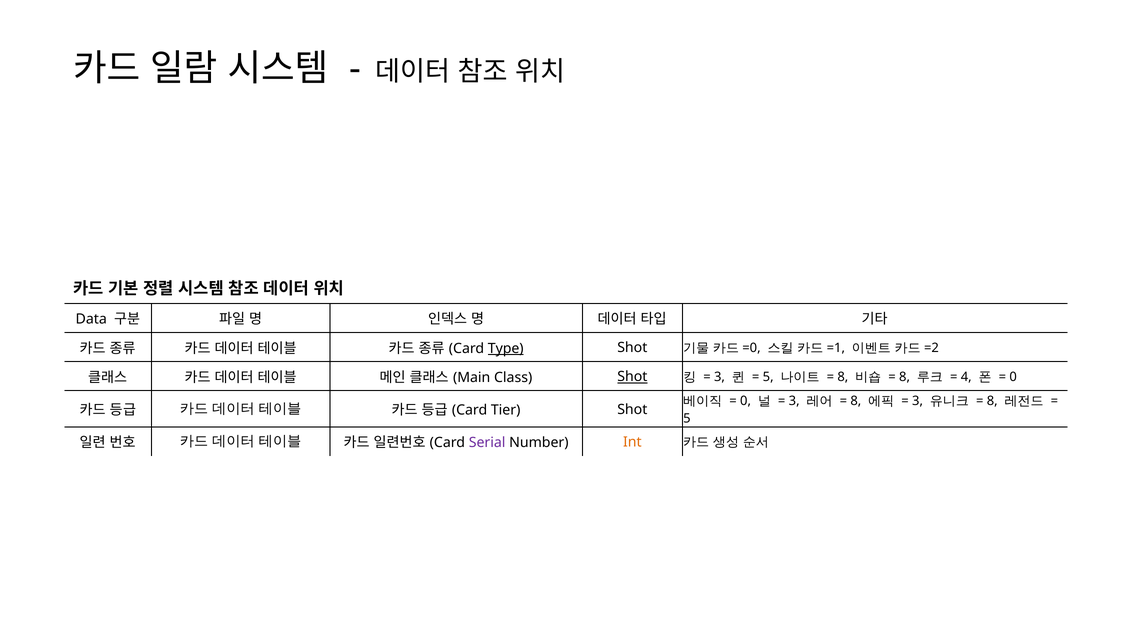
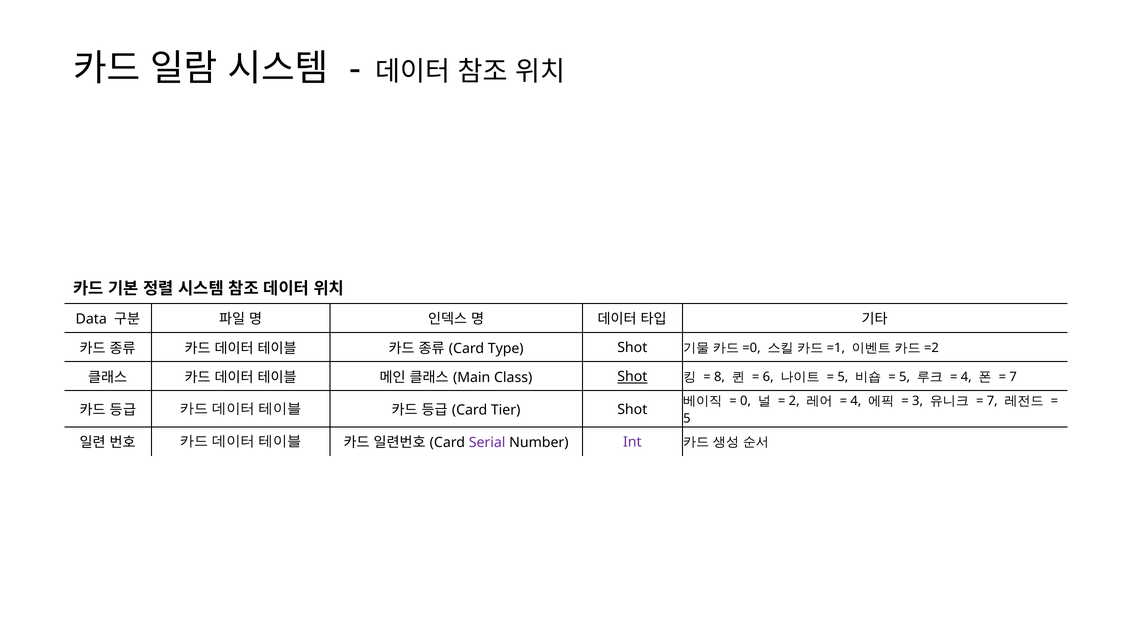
Type underline: present -> none (506, 348)
3: 3 -> 8 (720, 377)
5: 5 -> 6 (768, 377)
8: 8 -> 5 (843, 377)
8: 8 -> 5 (905, 377)
0: 0 -> 7 (1013, 377)
3: 3 -> 2 (794, 401)
8: 8 -> 4 (856, 401)
8: 8 -> 7 (992, 401)
Int colour: orange -> purple (632, 442)
